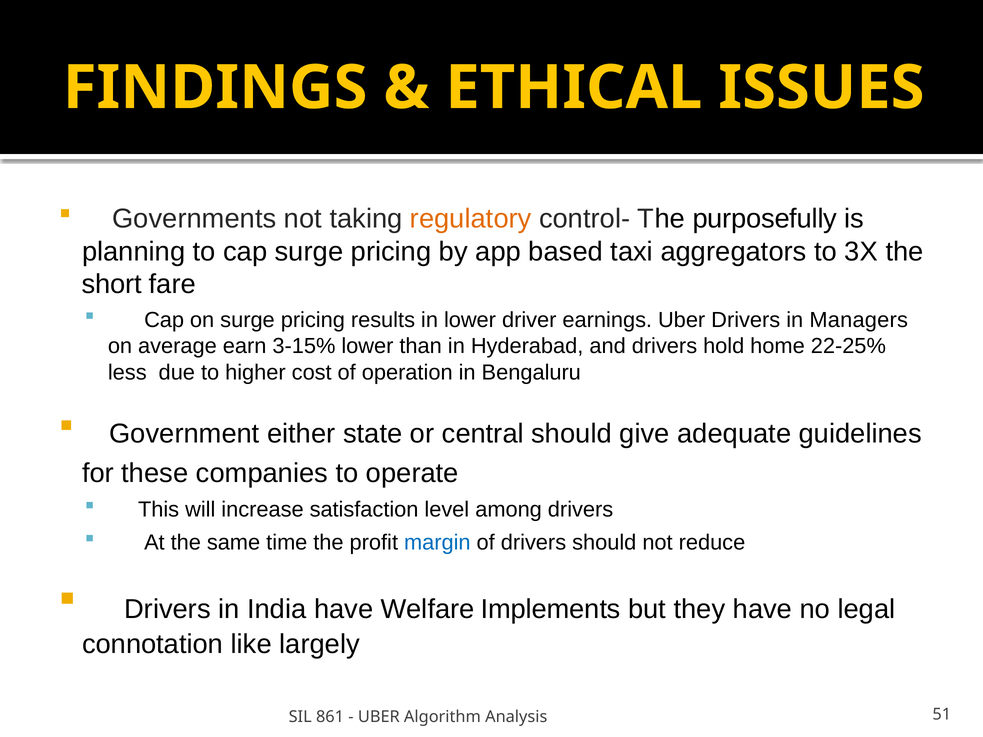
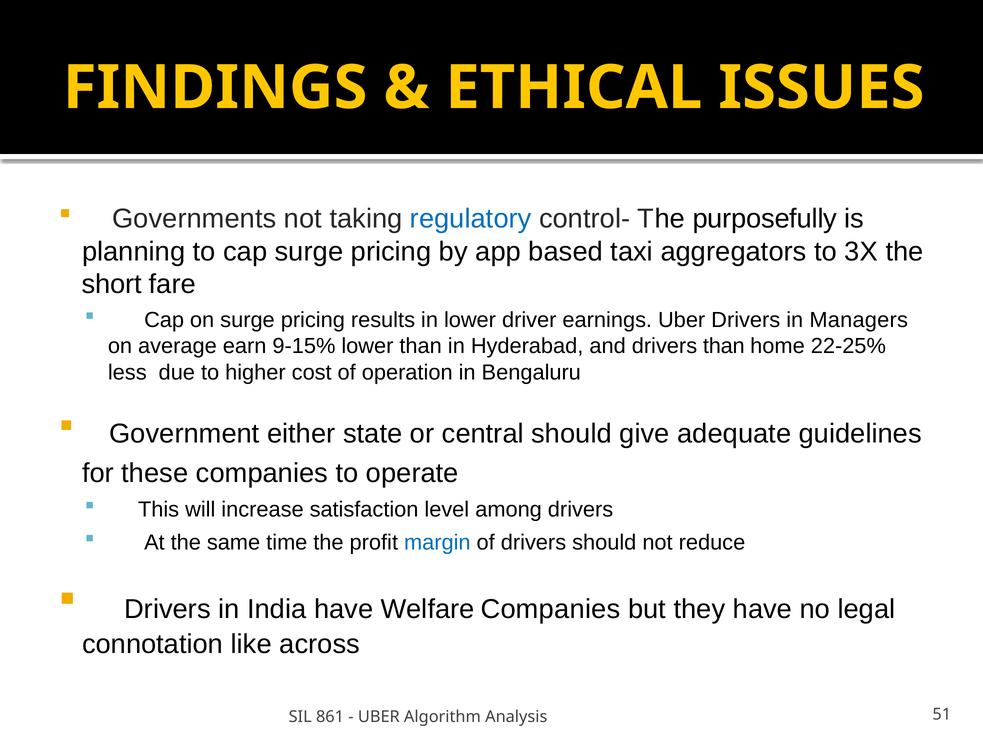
regulatory colour: orange -> blue (471, 219)
3-15%: 3-15% -> 9-15% (304, 346)
drivers hold: hold -> than (724, 346)
Welfare Implements: Implements -> Companies (550, 610)
largely: largely -> across (320, 645)
